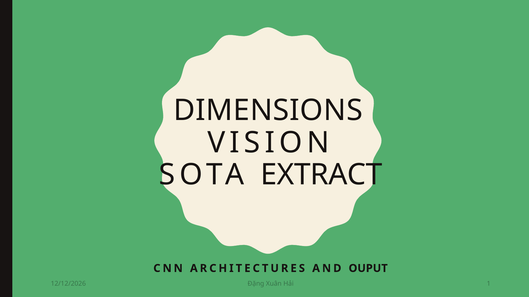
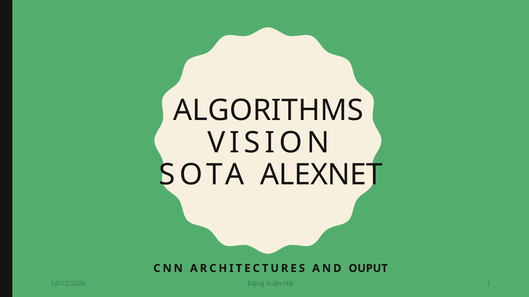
DIMENSIONS: DIMENSIONS -> ALGORITHMS (268, 111)
EXTRACT: EXTRACT -> ALEXNET (321, 175)
